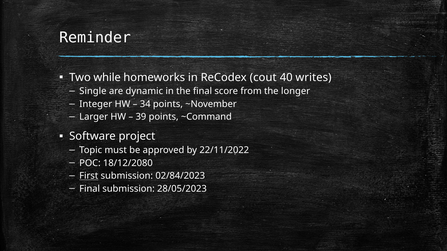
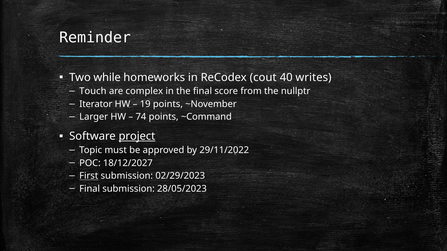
Single: Single -> Touch (93, 91)
dynamic: dynamic -> complex (144, 91)
longer: longer -> nullptr (296, 91)
Integer: Integer -> Iterator (96, 104)
34: 34 -> 19 (145, 104)
39: 39 -> 74 (141, 117)
project underline: none -> present (137, 137)
22/11/2022: 22/11/2022 -> 29/11/2022 (224, 150)
18/12/2080: 18/12/2080 -> 18/12/2027 (128, 163)
02/84/2023: 02/84/2023 -> 02/29/2023 (180, 176)
